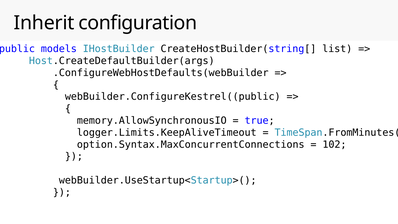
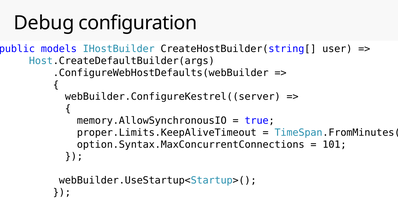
Inherit: Inherit -> Debug (44, 23)
list: list -> user (337, 49)
webBuilder.ConfigureKestrel((public: webBuilder.ConfigureKestrel((public -> webBuilder.ConfigureKestrel((server (173, 97)
logger.Limits.KeepAliveTimeout: logger.Limits.KeepAliveTimeout -> proper.Limits.KeepAliveTimeout (167, 132)
102: 102 -> 101 (334, 144)
